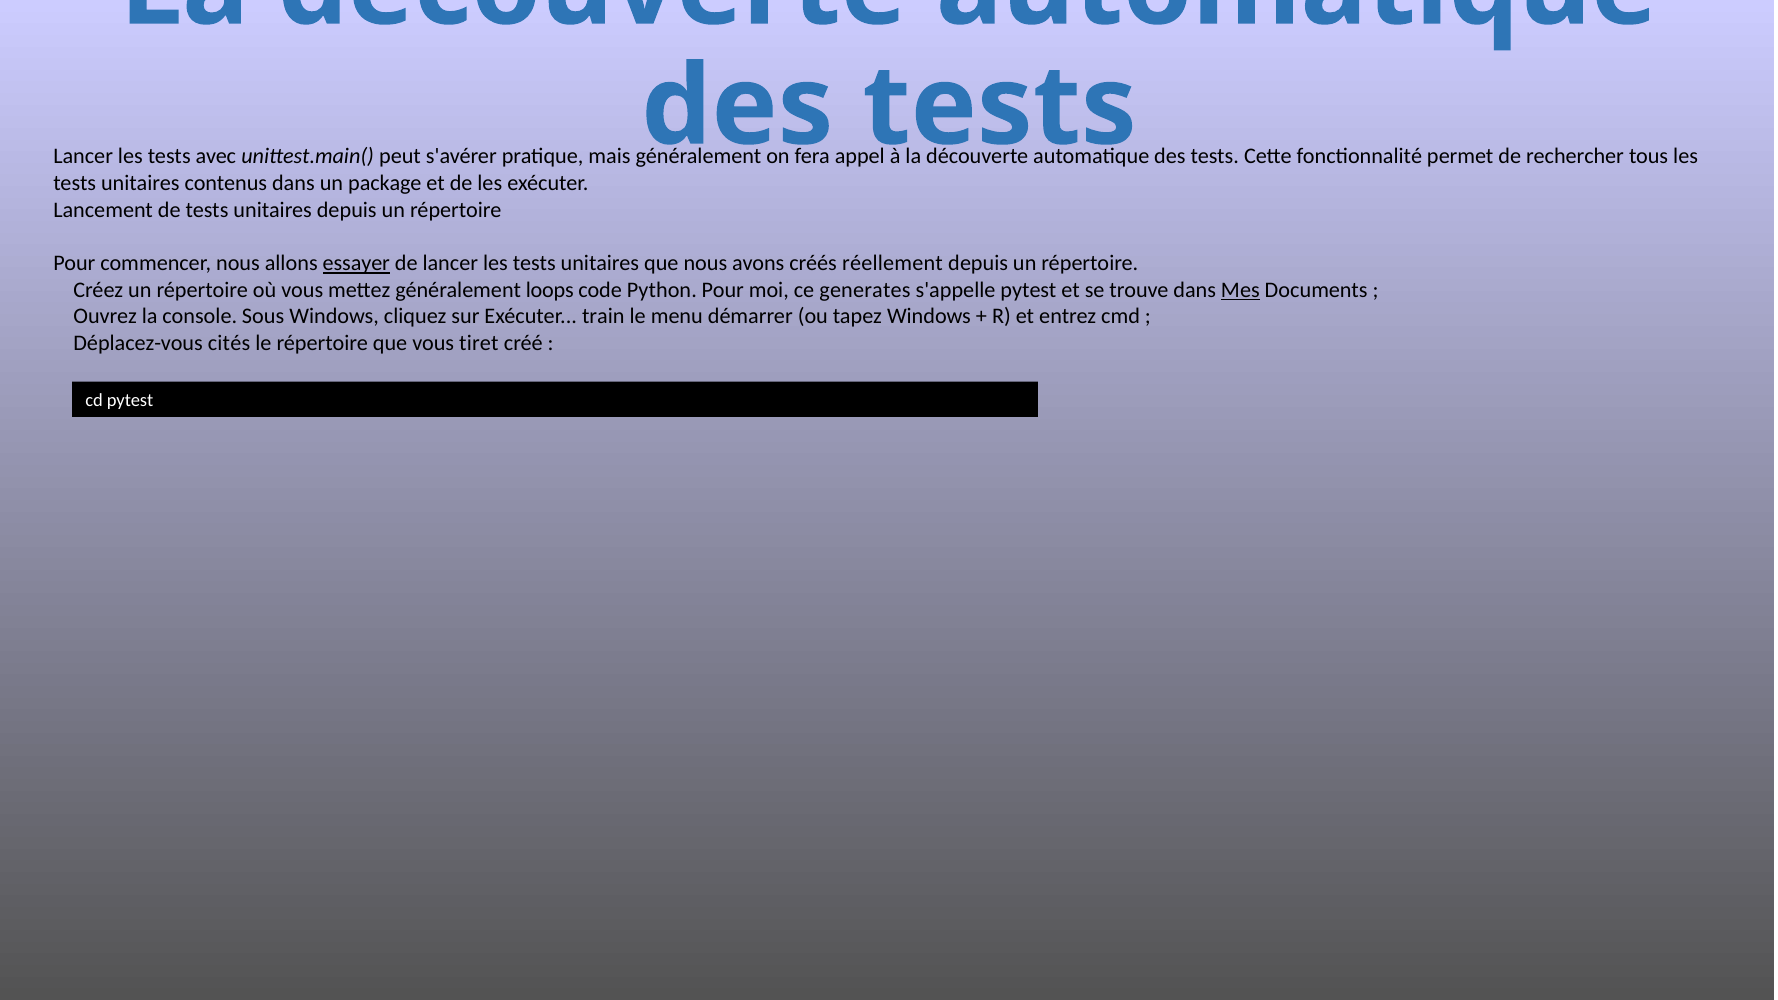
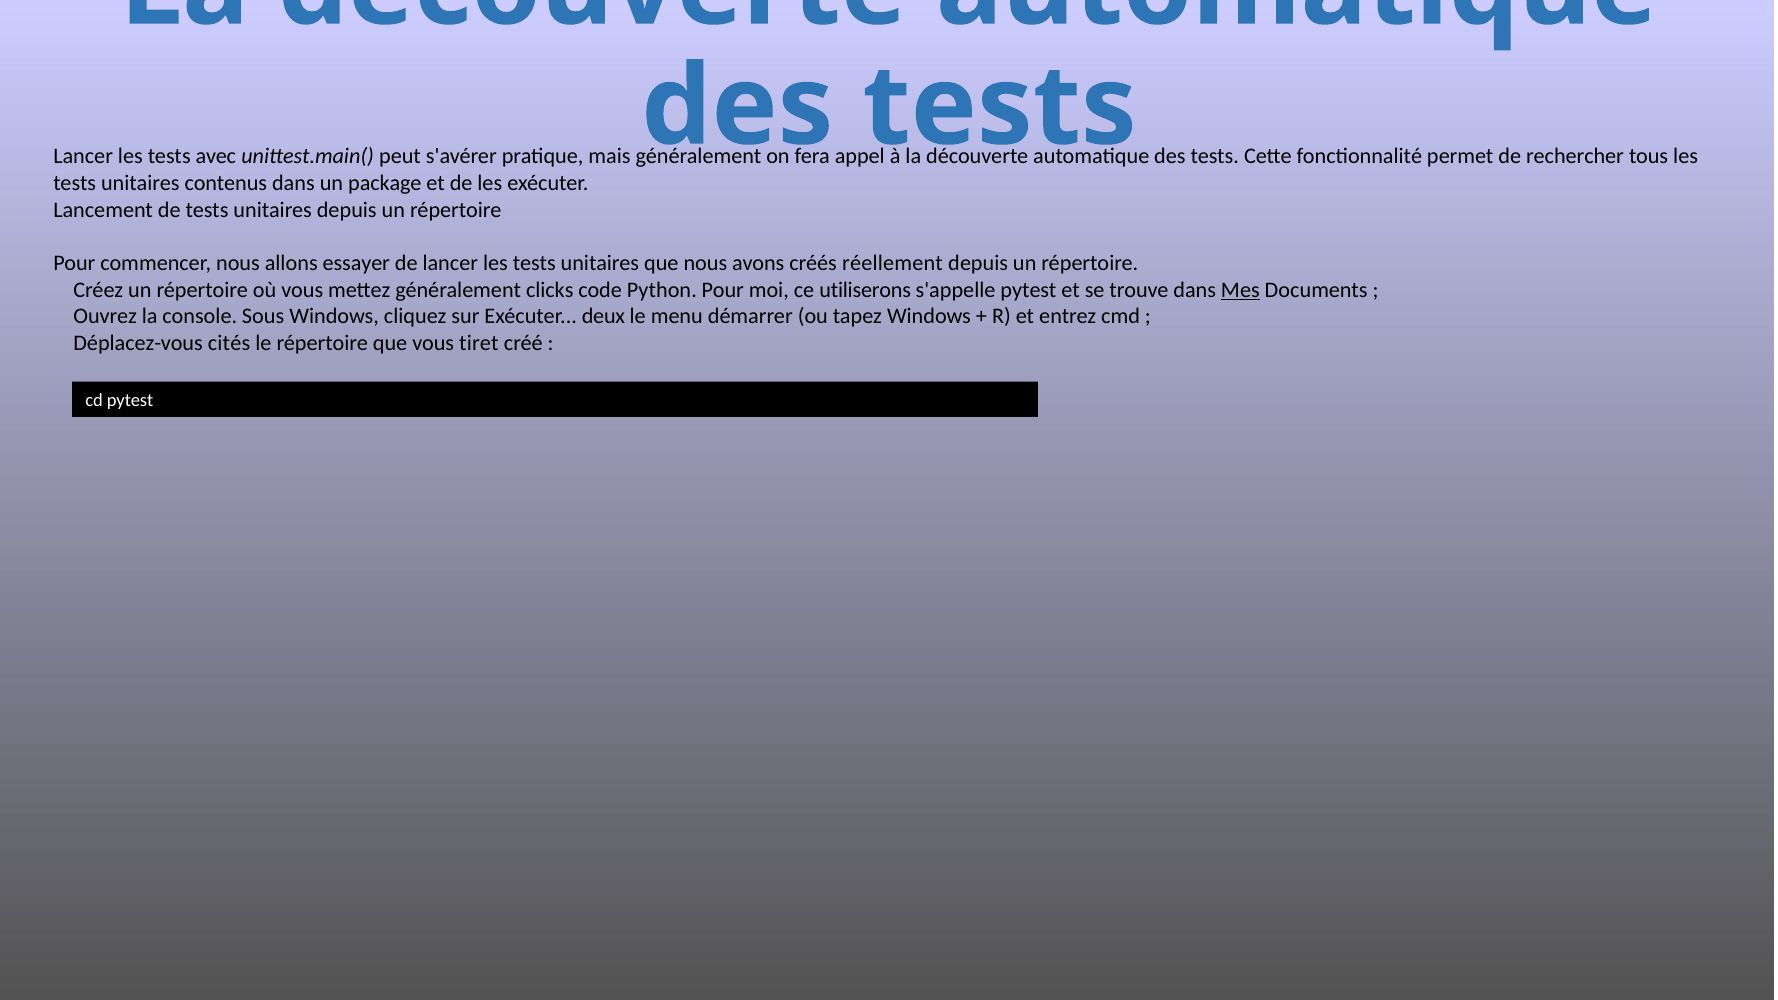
essayer underline: present -> none (356, 263)
loops: loops -> clicks (550, 290)
generates: generates -> utiliserons (865, 290)
train: train -> deux (603, 317)
